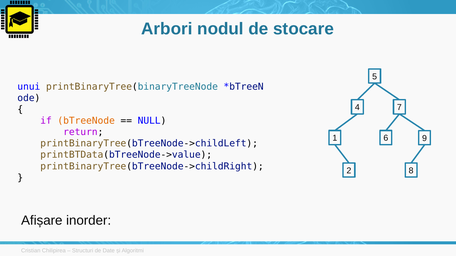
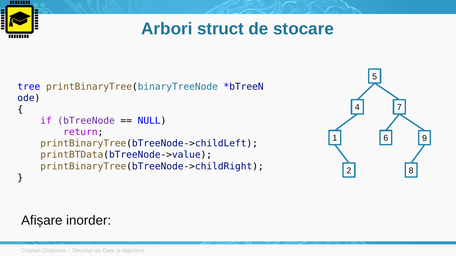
nodul: nodul -> struct (221, 29)
unui: unui -> tree (29, 87)
bTreeNode colour: orange -> purple (86, 121)
